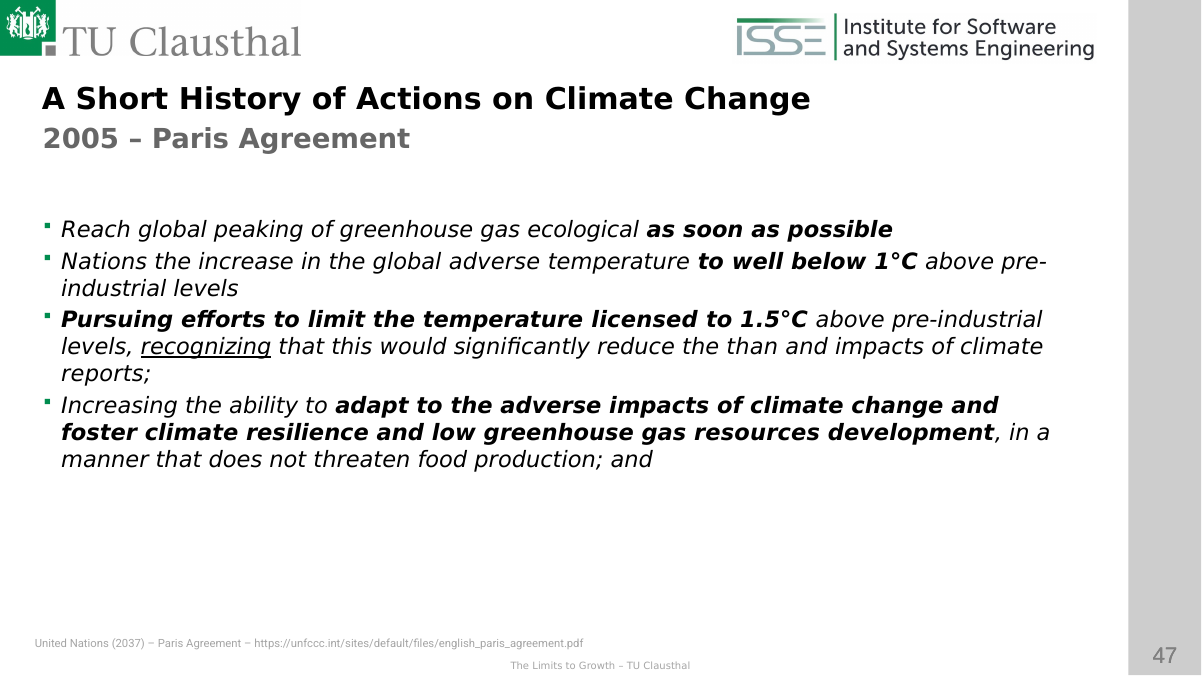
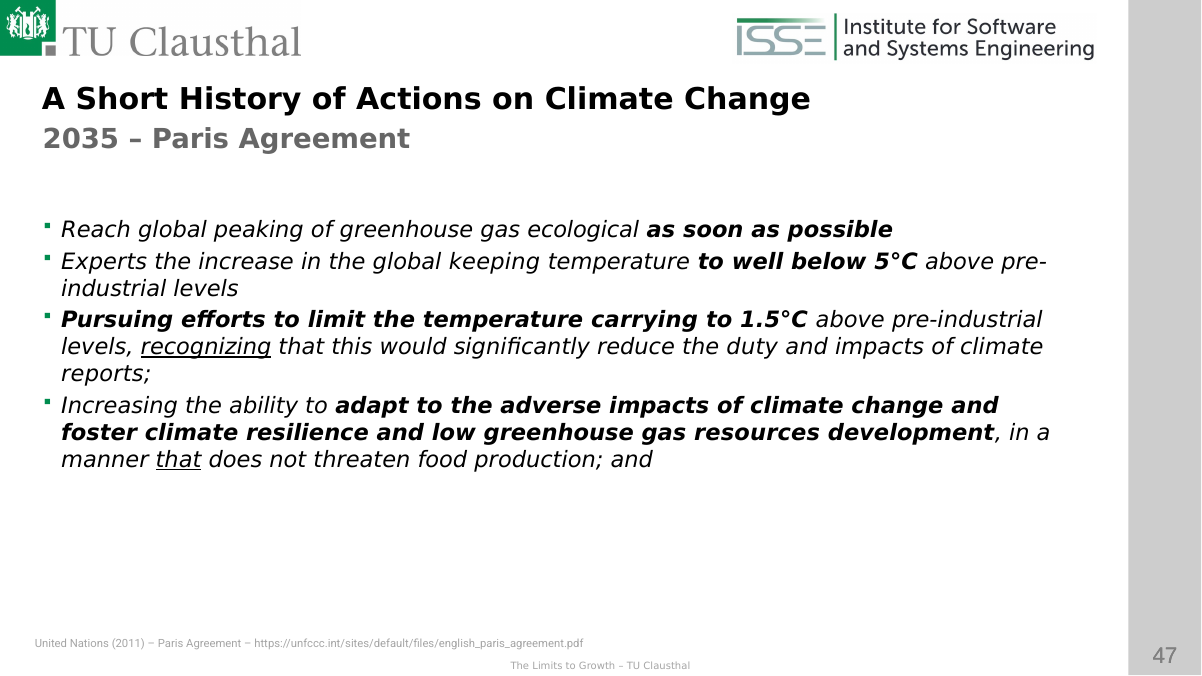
2005: 2005 -> 2035 (81, 139)
Nations: Nations -> Experts (104, 262)
global adverse: adverse -> keeping (495, 262)
1°C: 1°C -> 5°C (896, 262)
licensed: licensed -> carrying (645, 320)
than: than -> duty (752, 347)
that underline: none -> present (179, 460)
2037: 2037 -> 2011 (128, 644)
